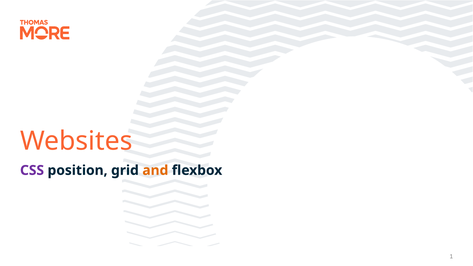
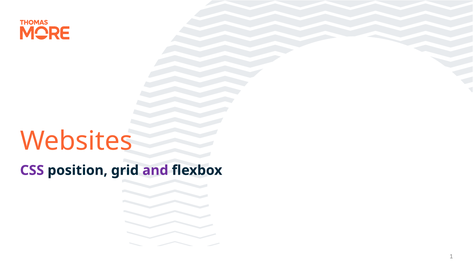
and colour: orange -> purple (155, 170)
